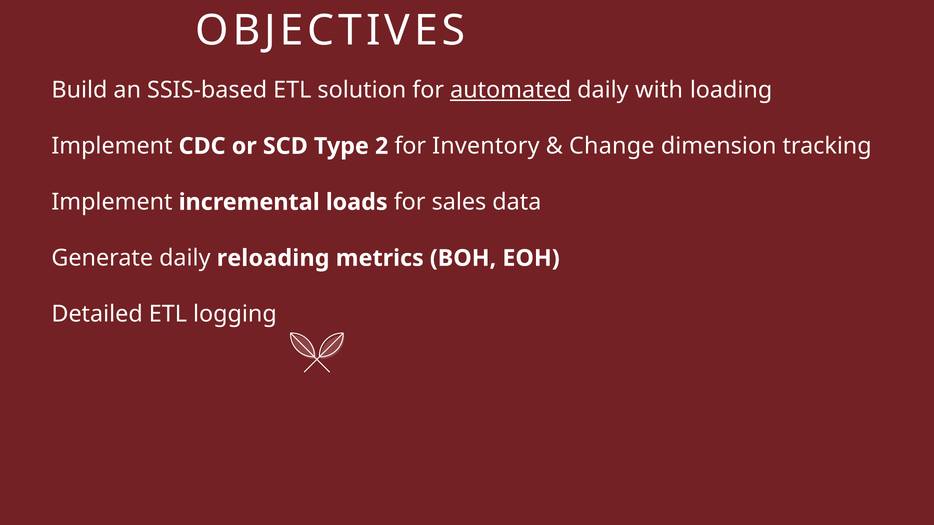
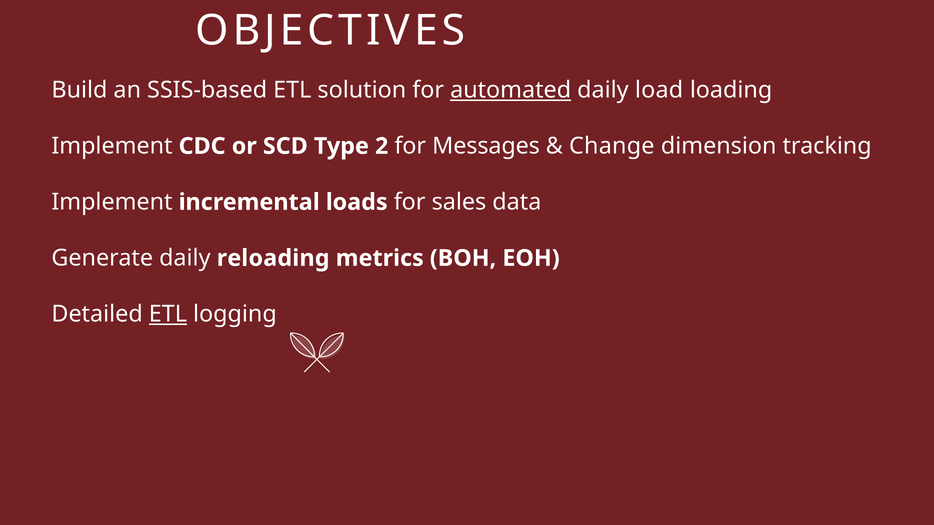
with: with -> load (659, 90)
Inventory: Inventory -> Messages (486, 146)
ETL underline: none -> present (168, 314)
